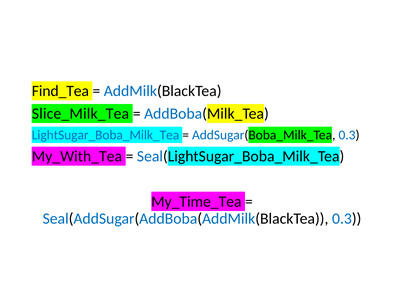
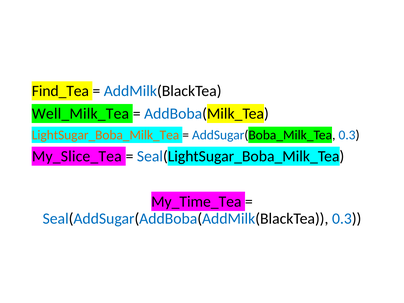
Slice_Milk_Tea: Slice_Milk_Tea -> Well_Milk_Tea (80, 114)
LightSugar_Boba_Milk_Tea colour: blue -> orange (106, 135)
My_With_Tea: My_With_Tea -> My_Slice_Tea (77, 156)
